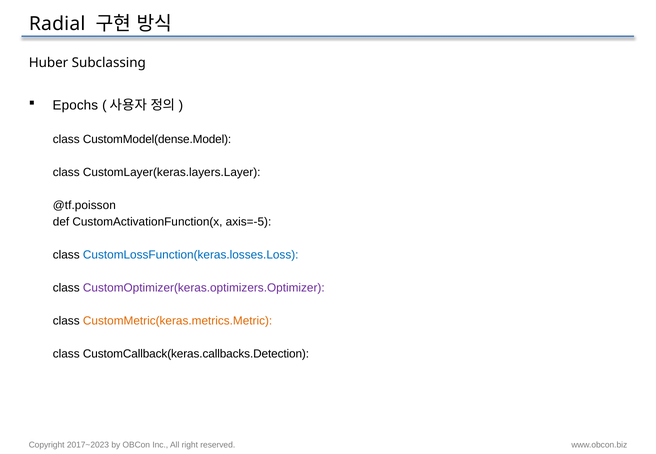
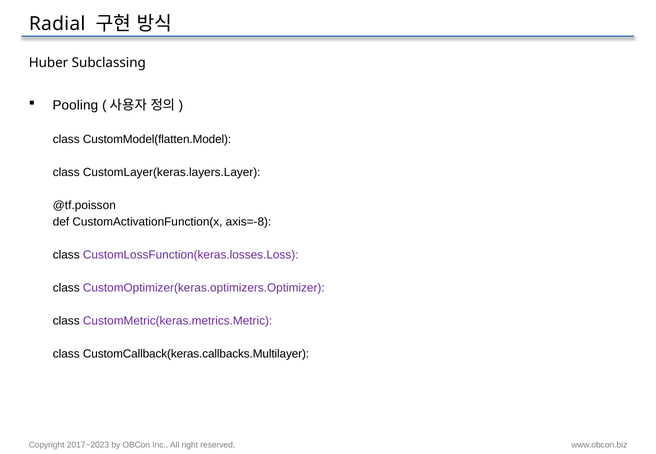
Epochs: Epochs -> Pooling (75, 106)
CustomModel(dense.Model: CustomModel(dense.Model -> CustomModel(flatten.Model (157, 139)
axis=-5: axis=-5 -> axis=-8 (249, 222)
CustomLossFunction(keras.losses.Loss colour: blue -> purple (191, 255)
CustomMetric(keras.metrics.Metric colour: orange -> purple (178, 321)
CustomCallback(keras.callbacks.Detection: CustomCallback(keras.callbacks.Detection -> CustomCallback(keras.callbacks.Multilayer (196, 354)
